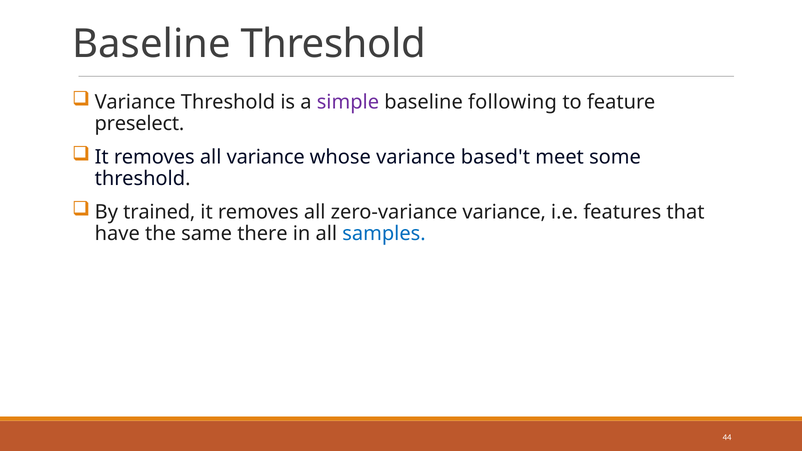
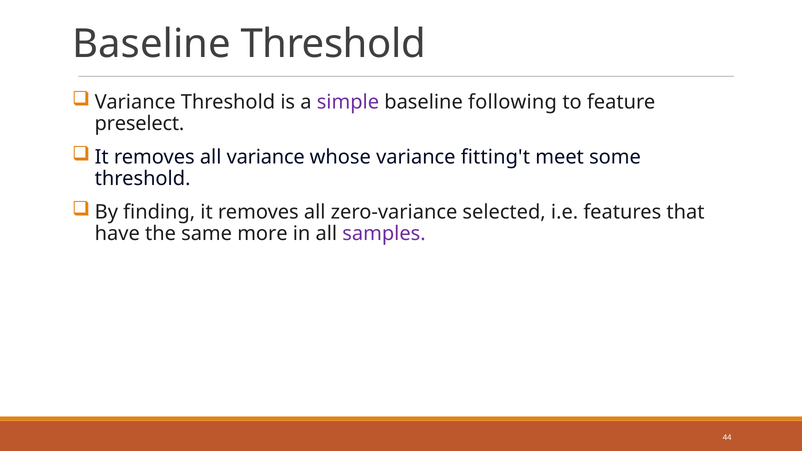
based't: based't -> fitting't (495, 157)
trained: trained -> finding (159, 212)
zero-variance variance: variance -> selected (504, 212)
there: there -> more (262, 234)
samples colour: blue -> purple (384, 234)
